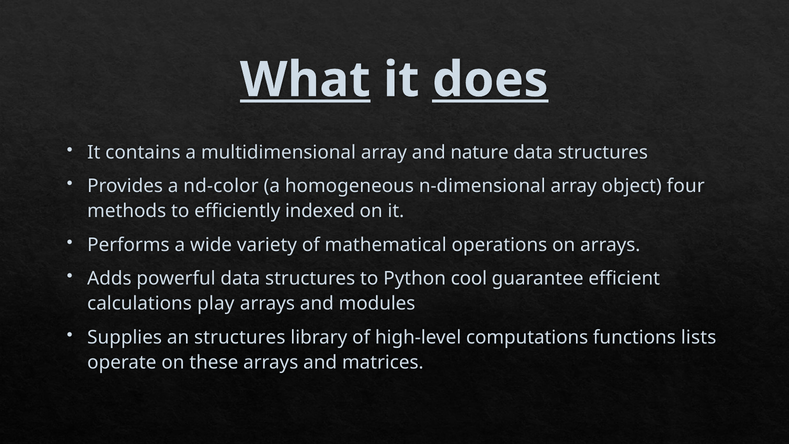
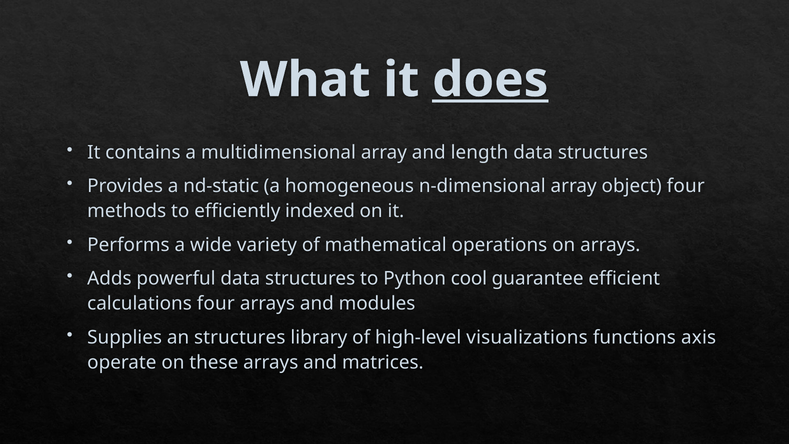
What underline: present -> none (305, 80)
nature: nature -> length (479, 152)
nd-color: nd-color -> nd-static (221, 186)
calculations play: play -> four (216, 303)
computations: computations -> visualizations (527, 337)
lists: lists -> axis (699, 337)
